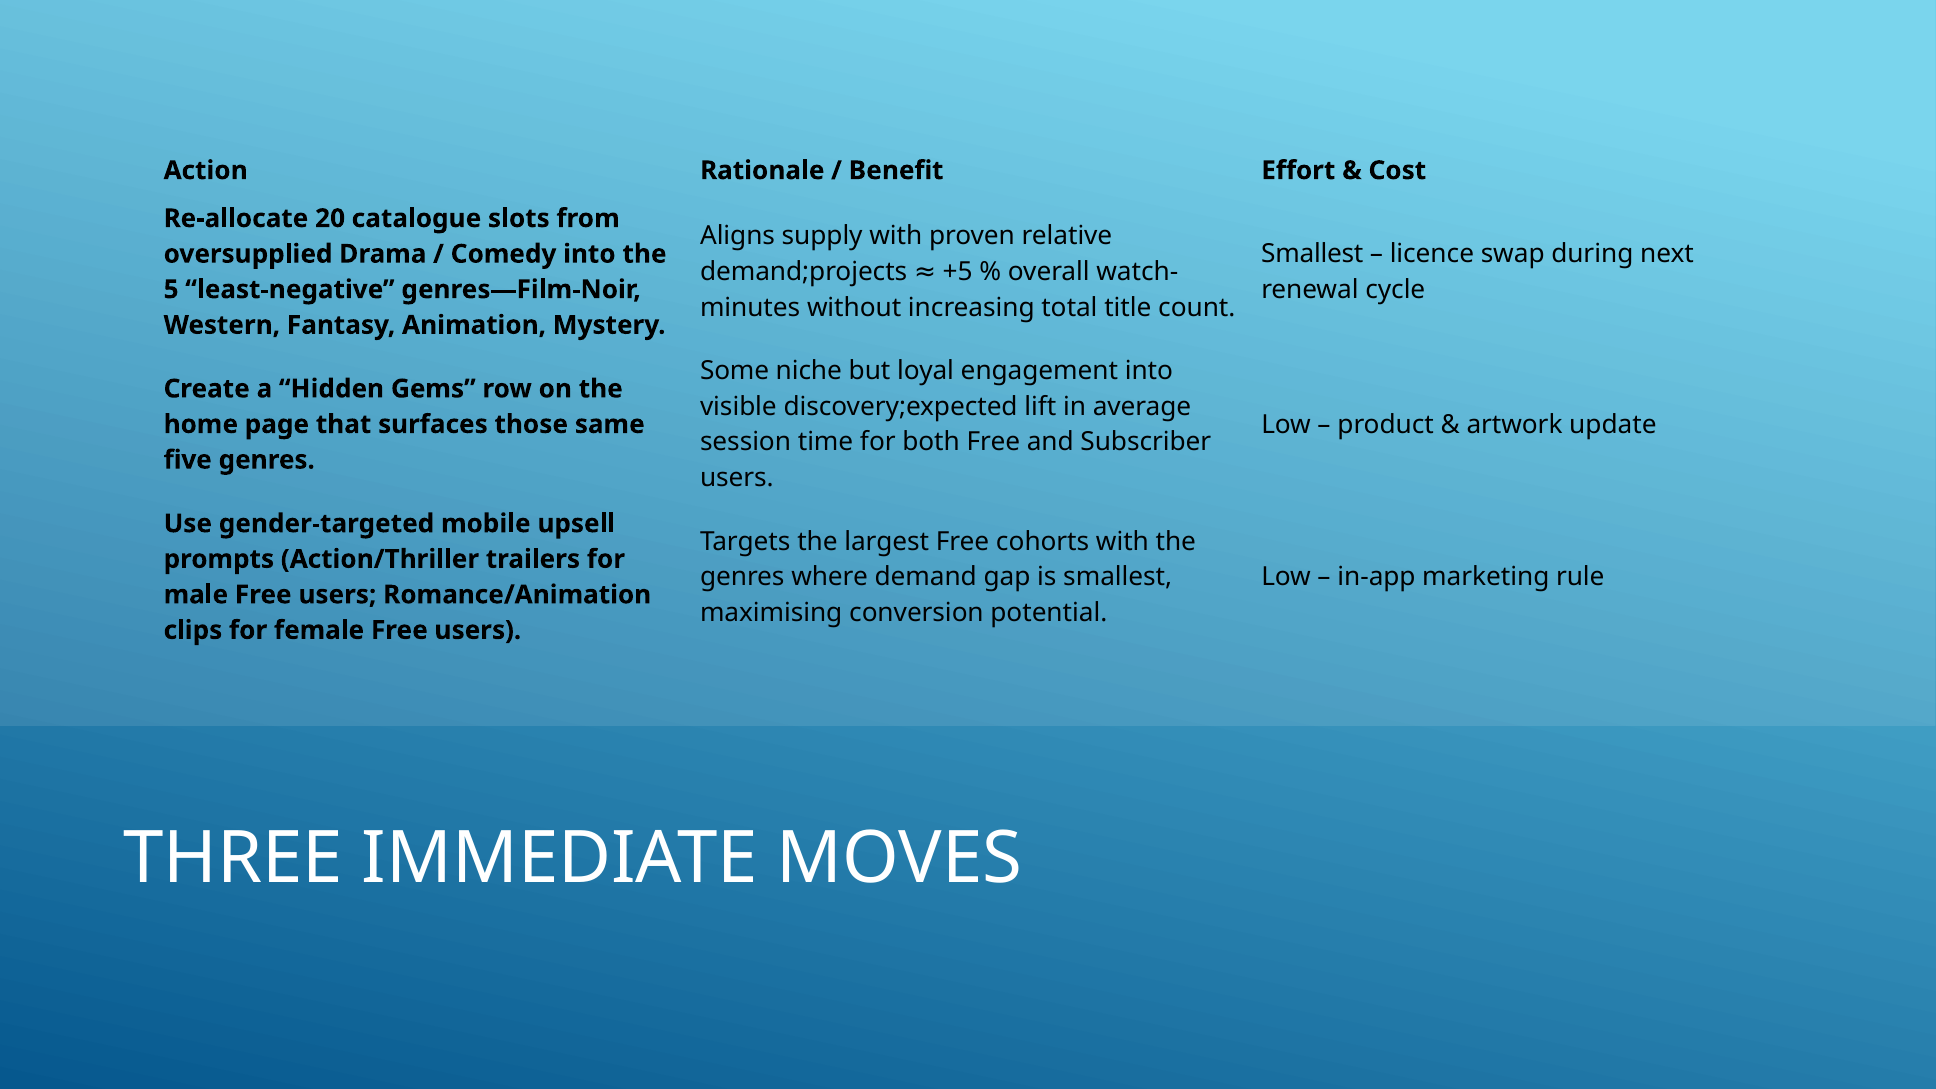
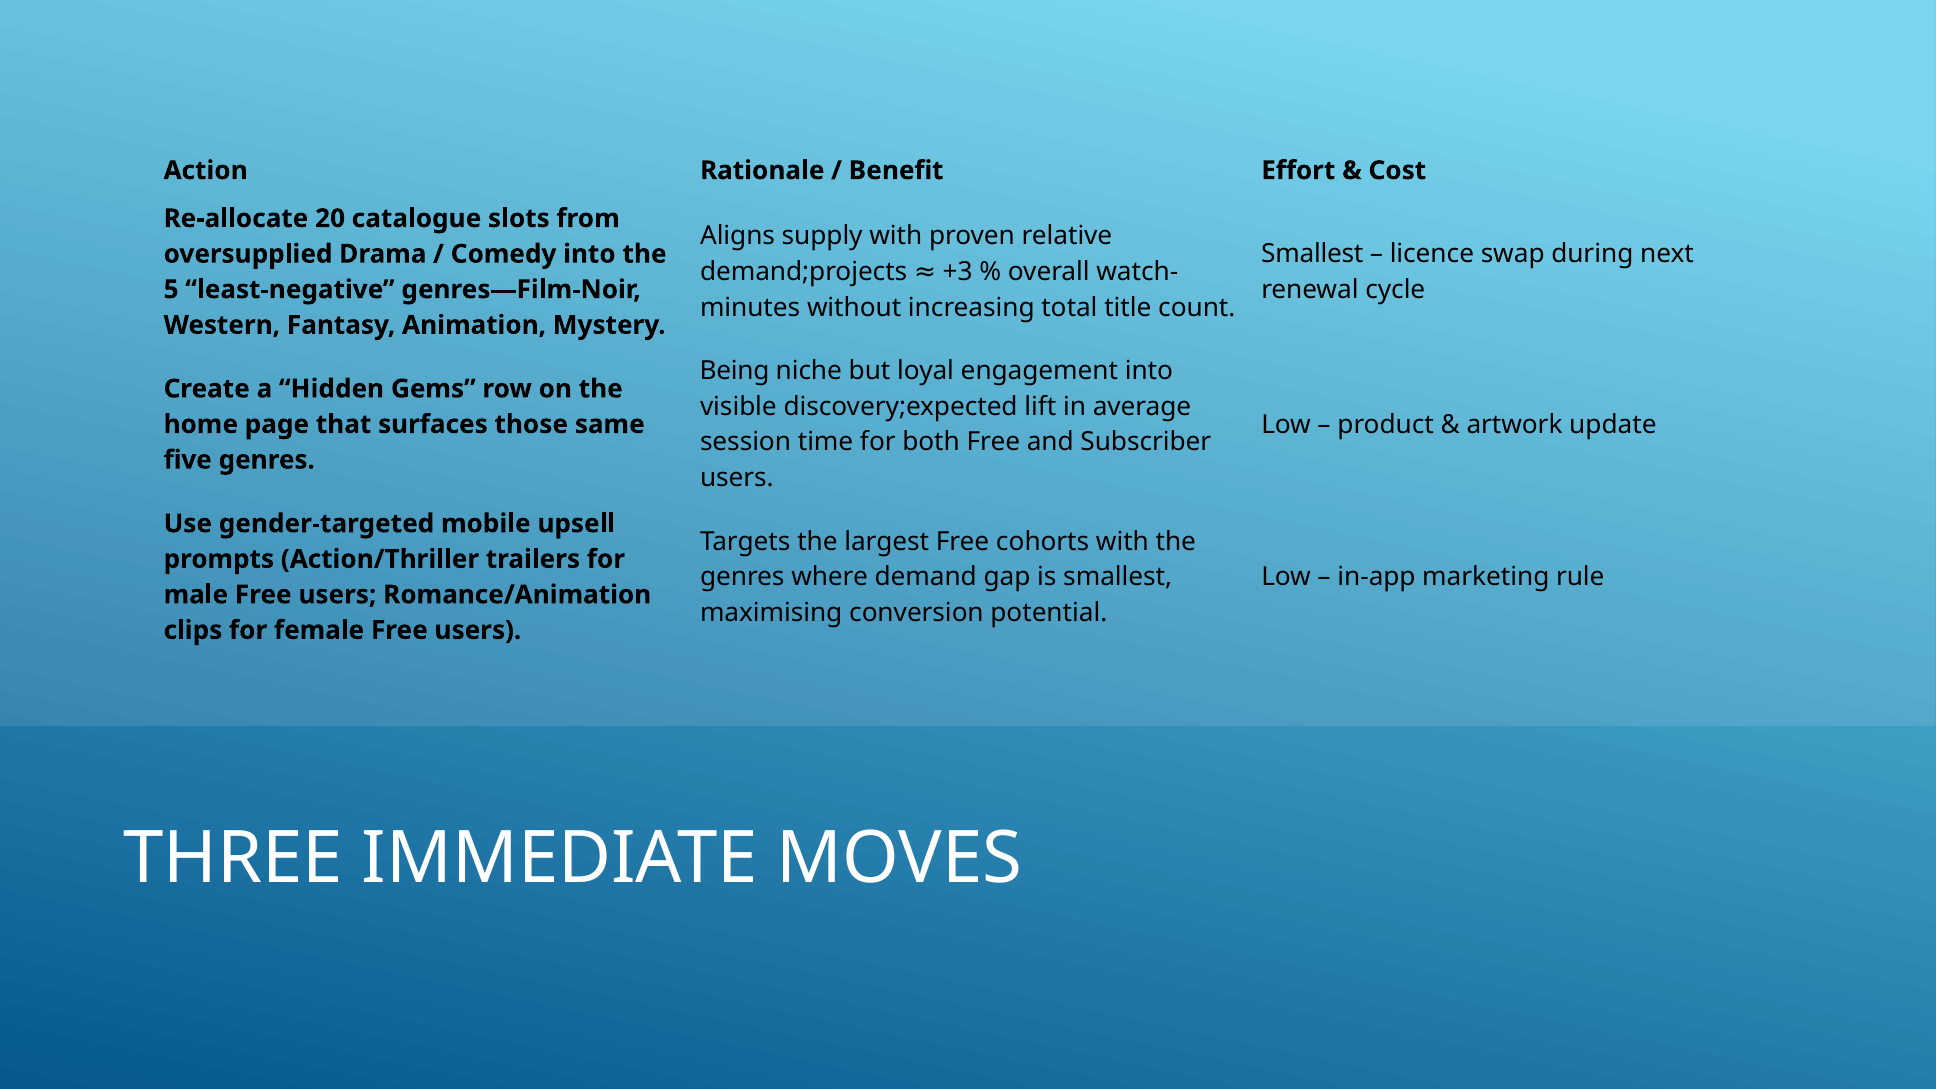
+5: +5 -> +3 (958, 272)
Some: Some -> Being (735, 371)
